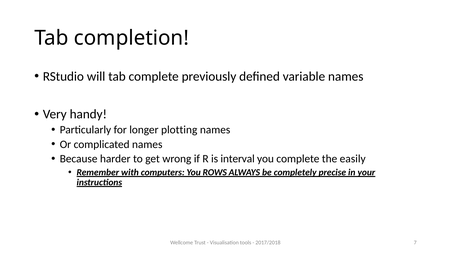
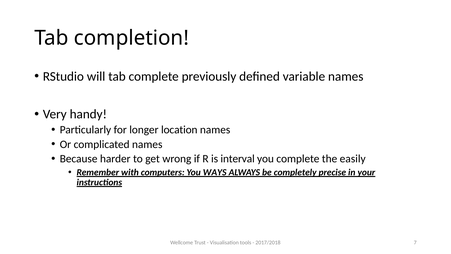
plotting: plotting -> location (179, 130)
ROWS: ROWS -> WAYS (215, 172)
